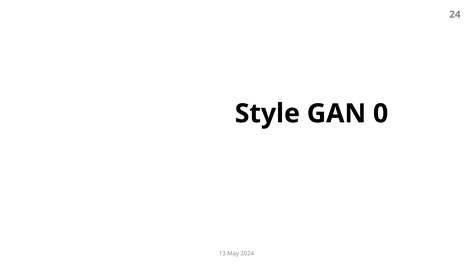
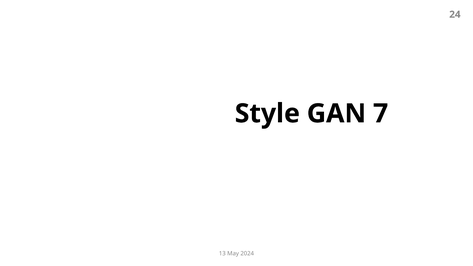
0: 0 -> 7 (381, 114)
